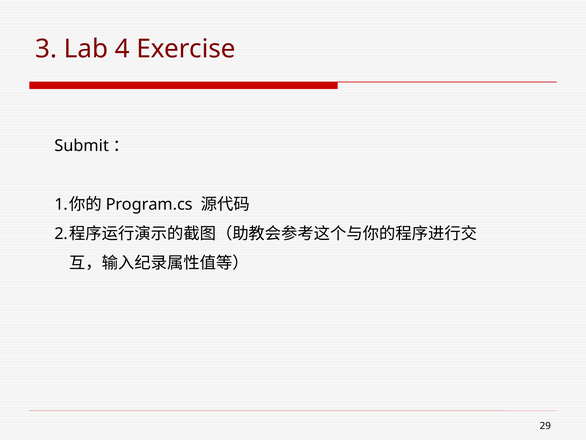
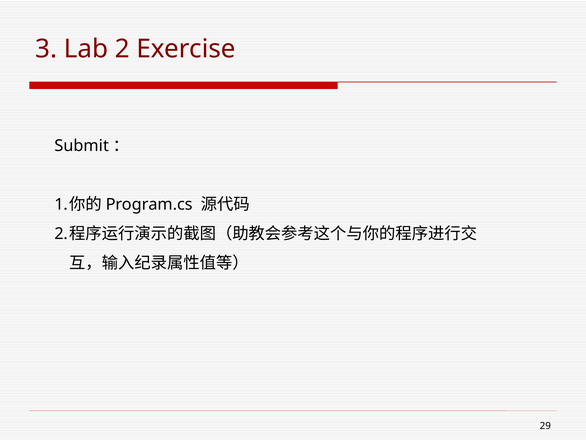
Lab 4: 4 -> 2 (122, 49)
